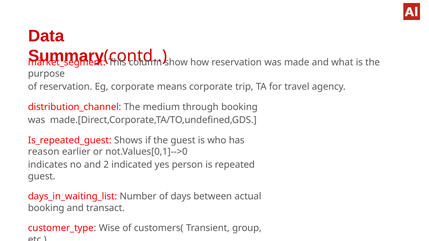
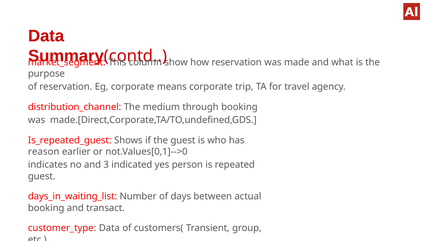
2: 2 -> 3 (106, 165)
customer_type Wise: Wise -> Data (109, 228)
